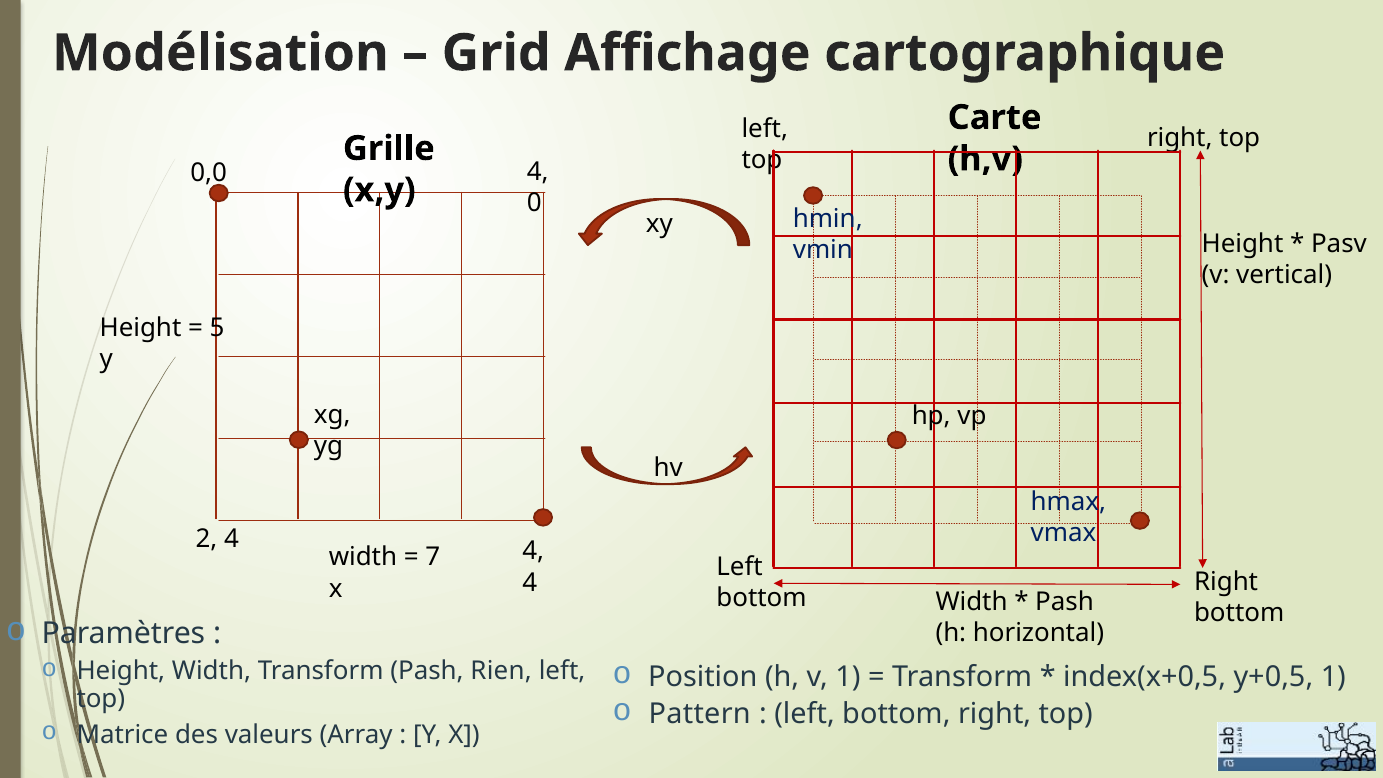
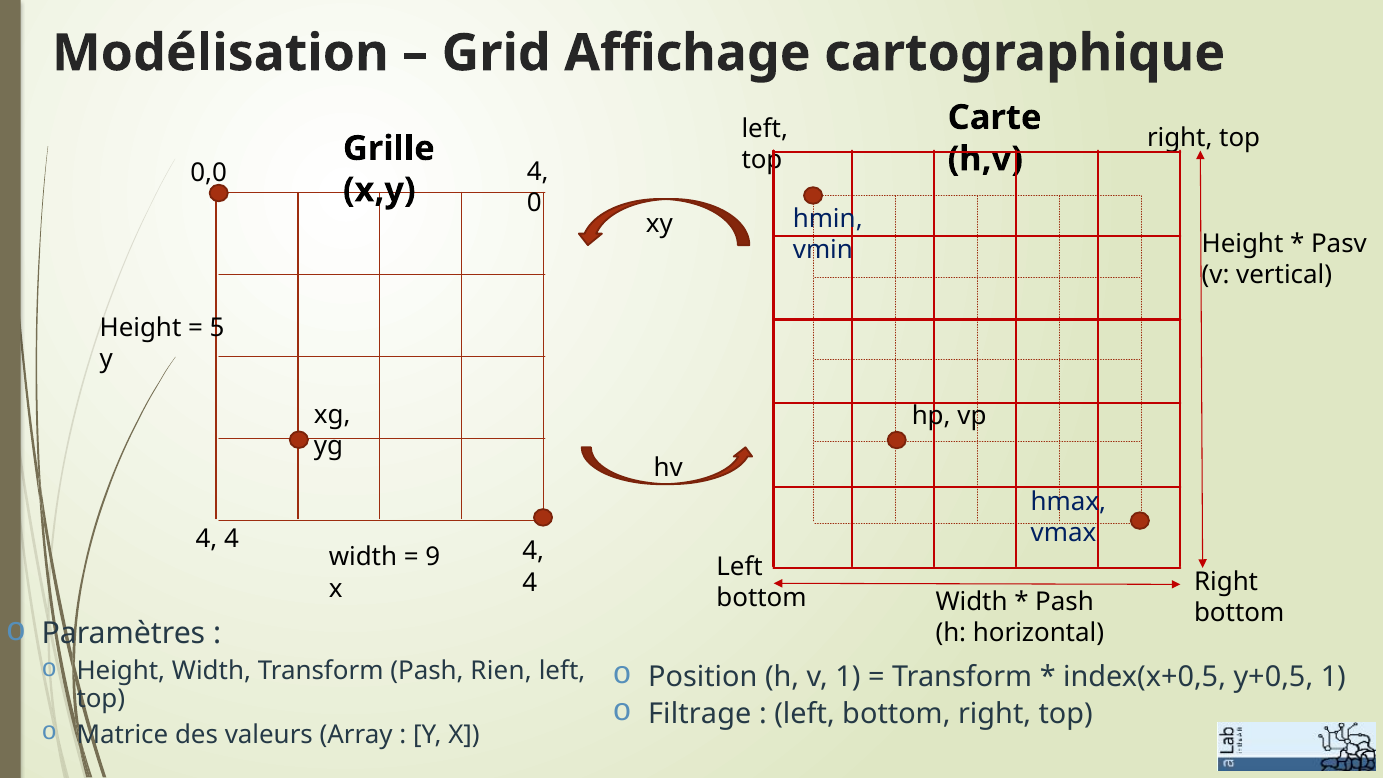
2: 2 -> 4 (207, 539)
7: 7 -> 9 (433, 557)
Pattern: Pattern -> Filtrage (700, 714)
